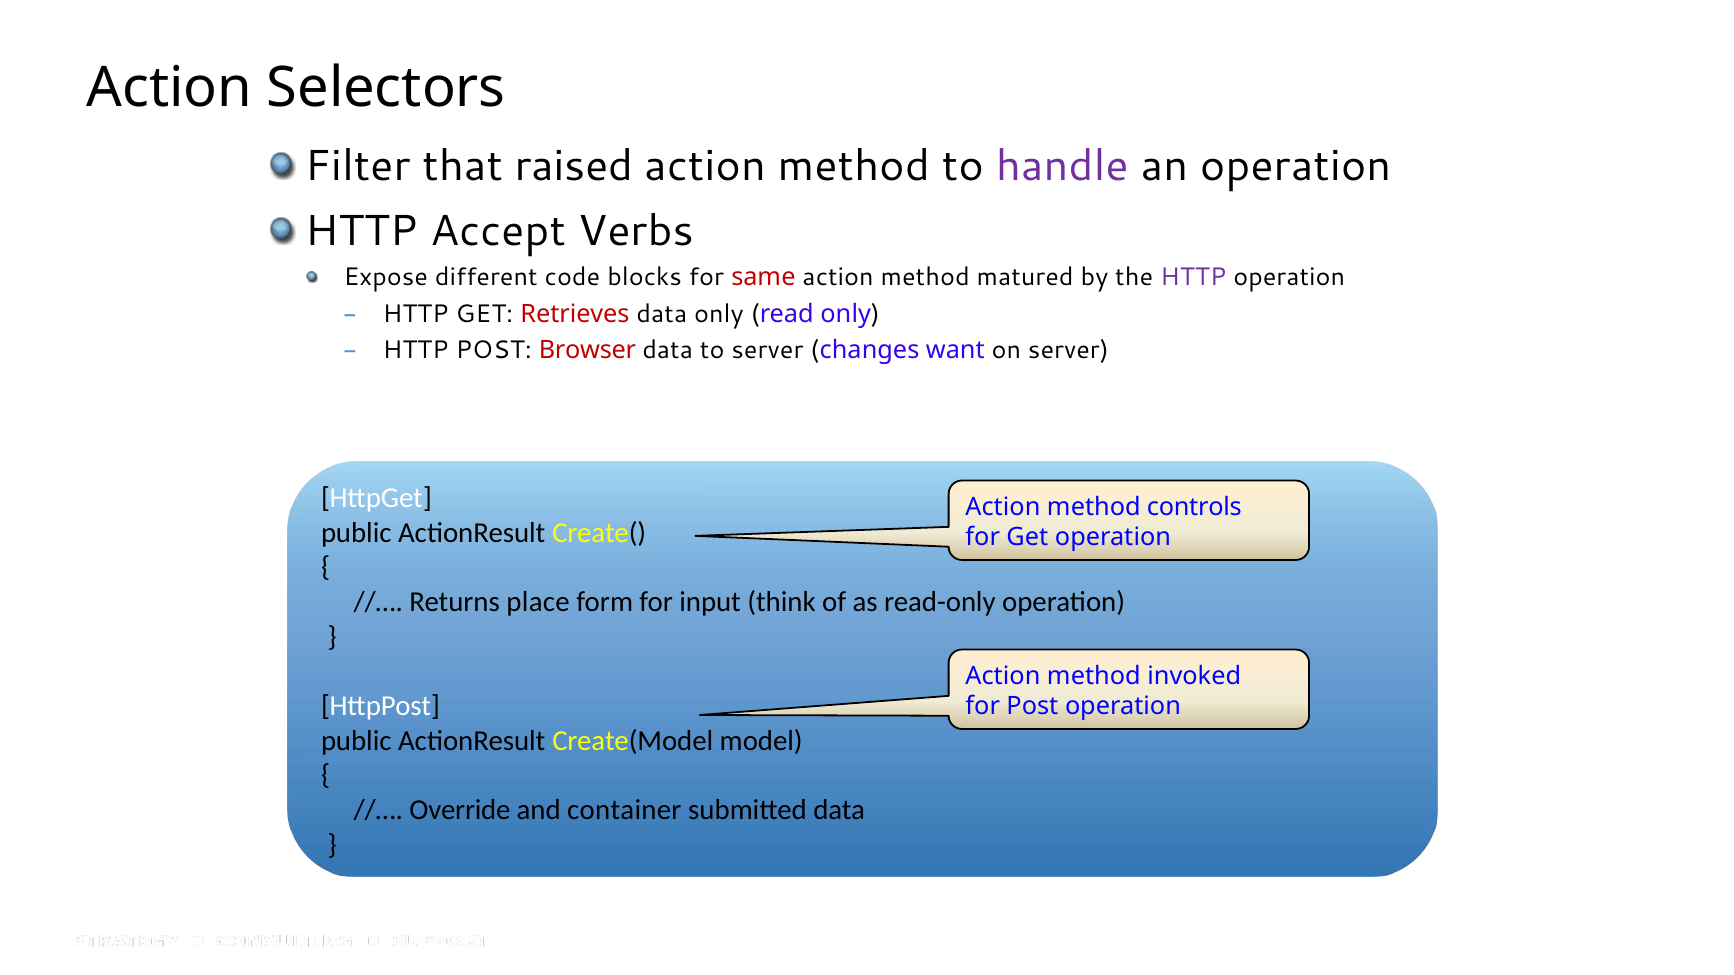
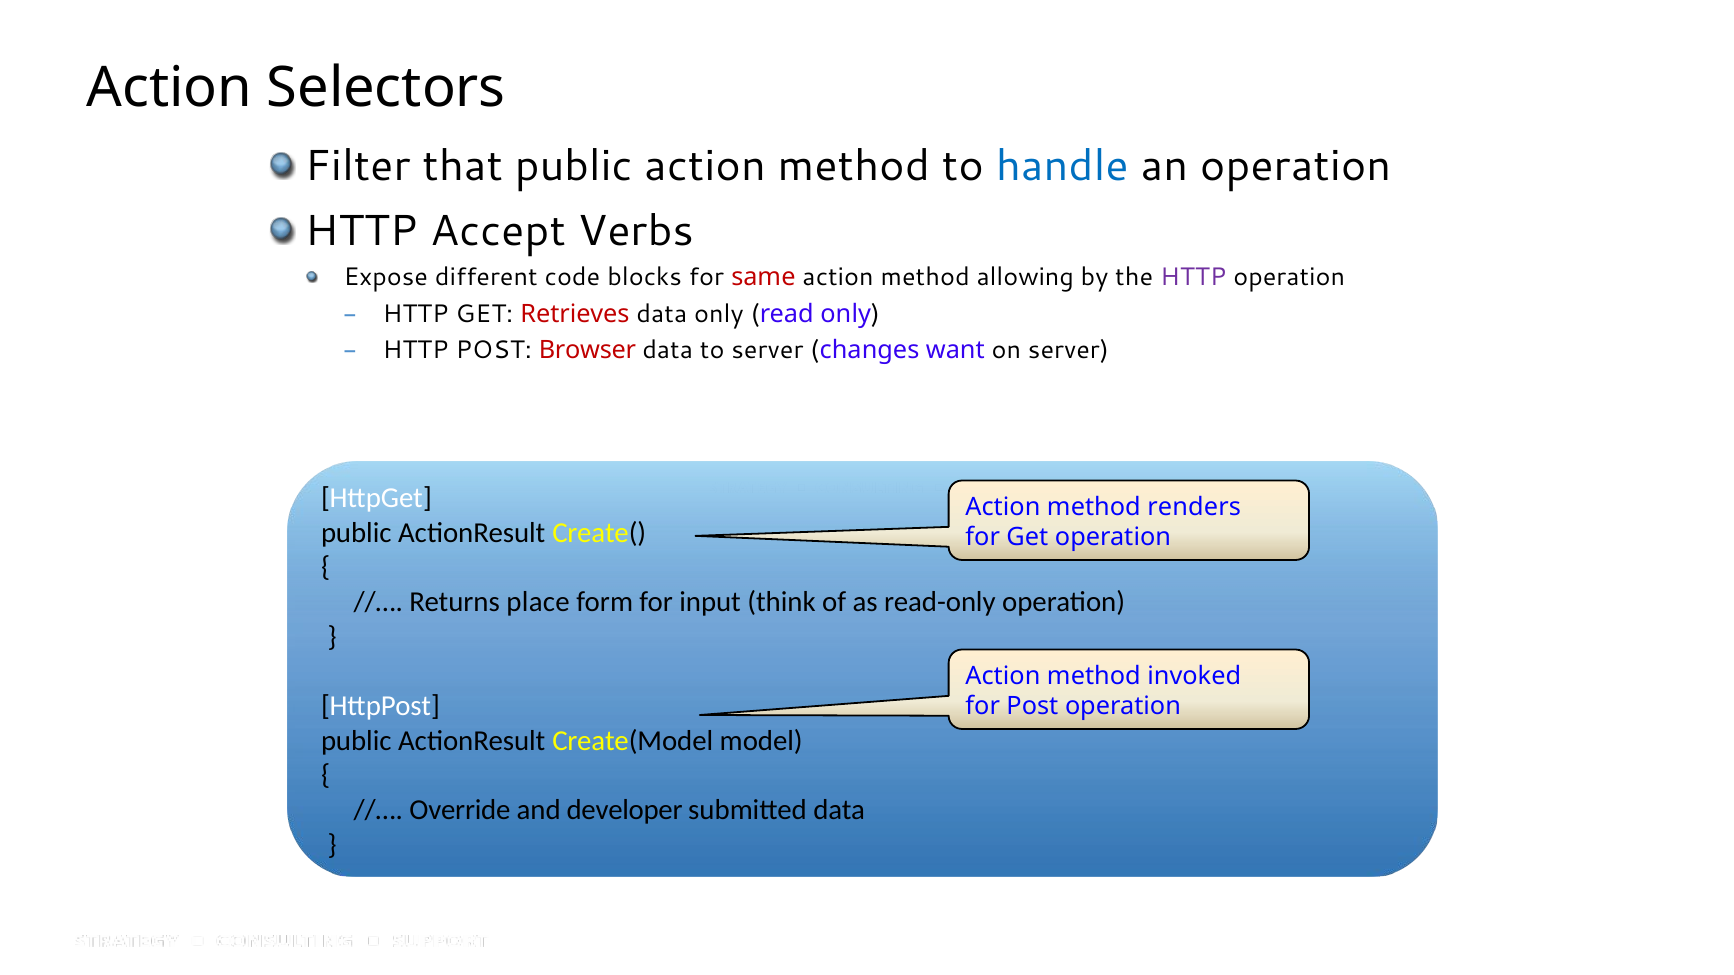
that raised: raised -> public (574, 167)
handle colour: purple -> blue (1062, 167)
matured: matured -> allowing (1025, 278)
controls: controls -> renders (1194, 507)
container: container -> developer (625, 810)
